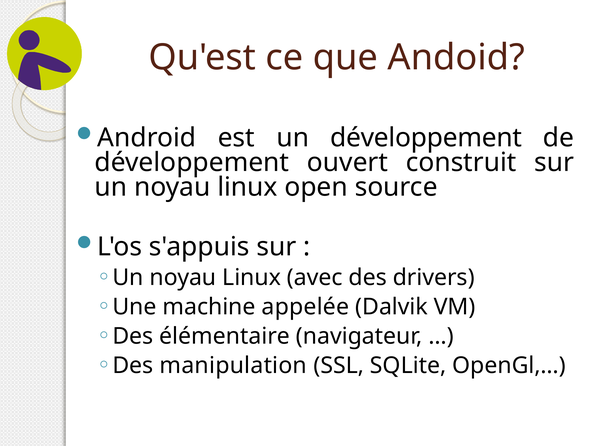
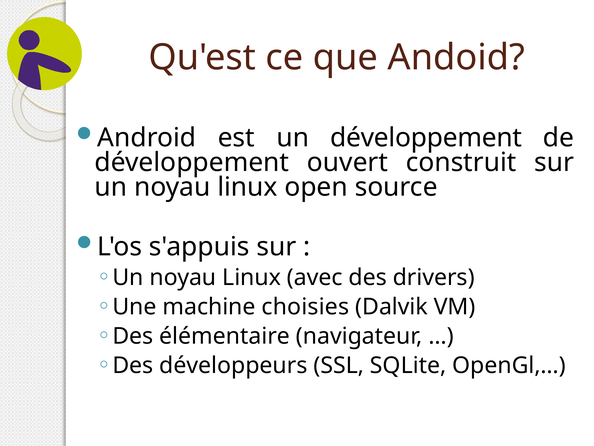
appelée: appelée -> choisies (305, 307)
manipulation: manipulation -> développeurs (233, 365)
